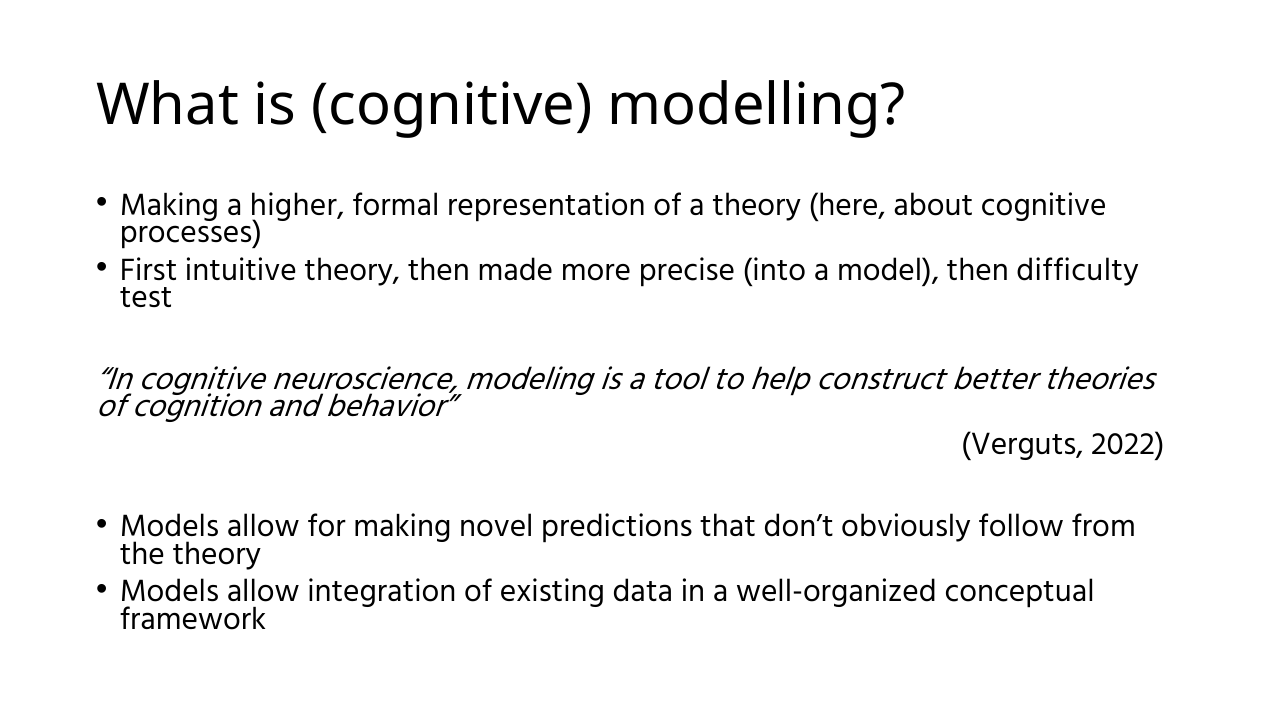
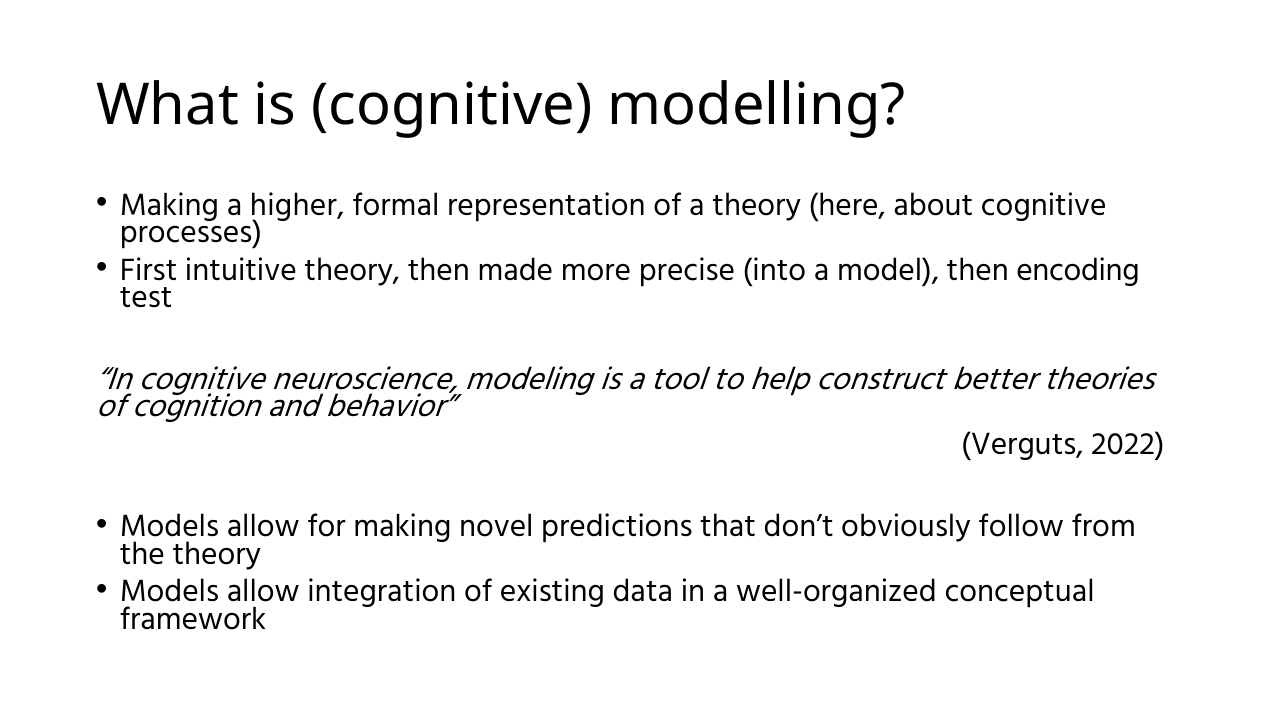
difficulty: difficulty -> encoding (1078, 270)
